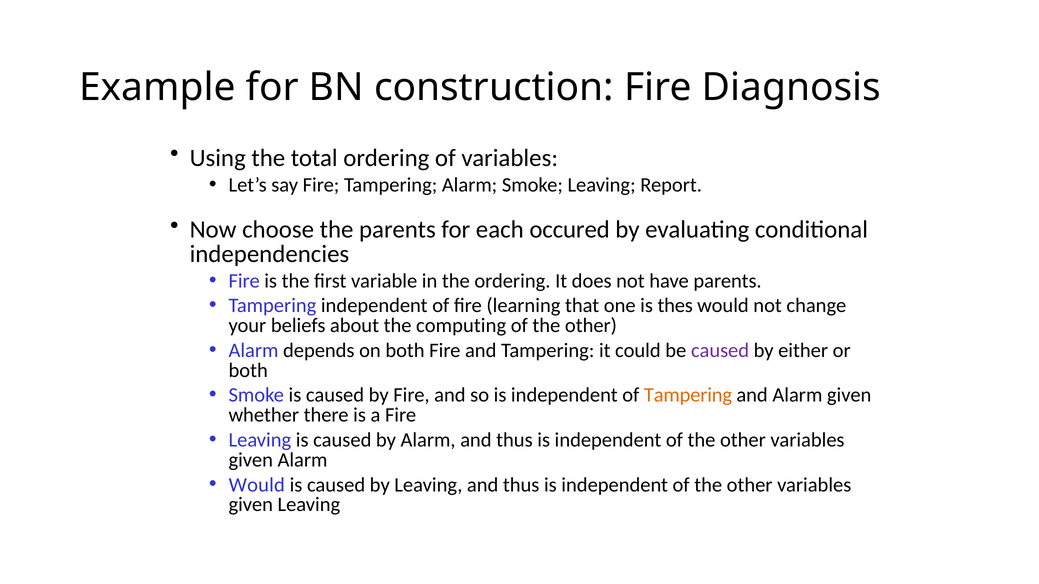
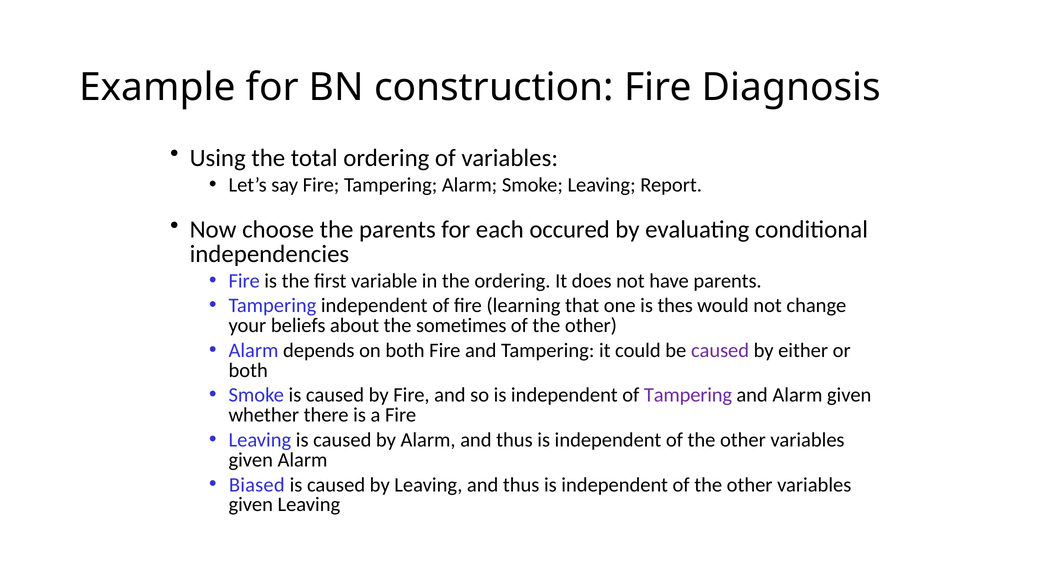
computing: computing -> sometimes (461, 326)
Tampering colour: orange -> purple (688, 396)
Would: Would -> Biased (257, 485)
